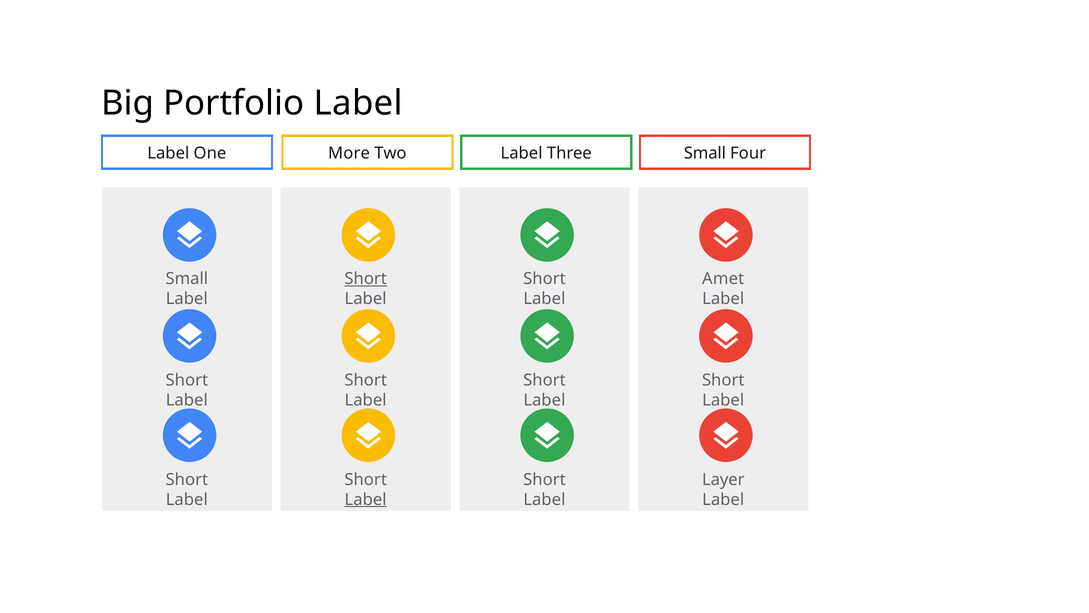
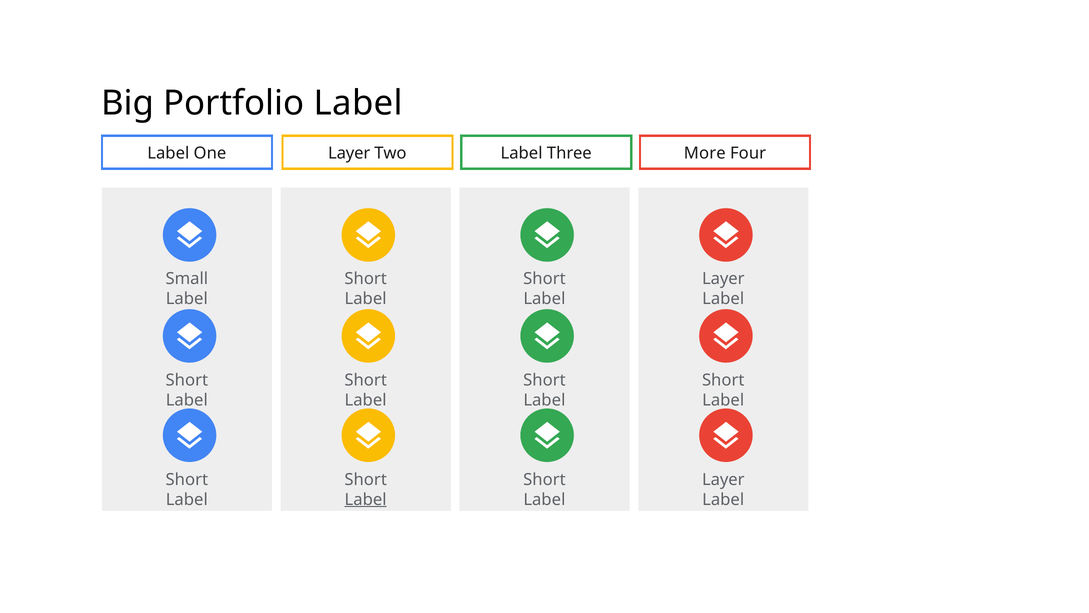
More: More -> Layer (349, 153)
Three Small: Small -> More (705, 153)
Short underline: present -> none (366, 279)
Amet: Amet -> Layer (723, 279)
